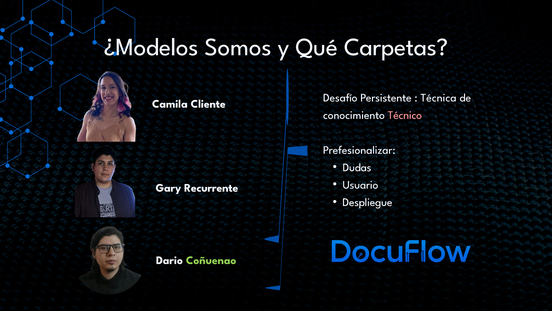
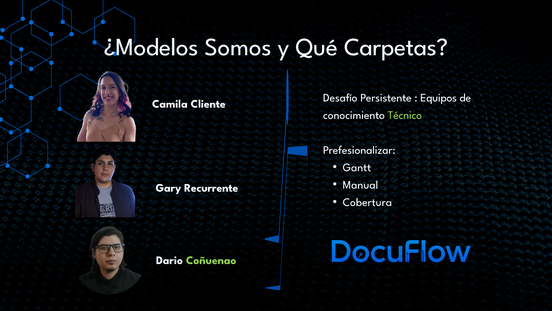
Técnica: Técnica -> Equipos (439, 98)
Técnico colour: pink -> light green (405, 115)
Dudas: Dudas -> Gantt (357, 167)
Usuario: Usuario -> Manual (360, 185)
Despliegue: Despliegue -> Cobertura (367, 202)
